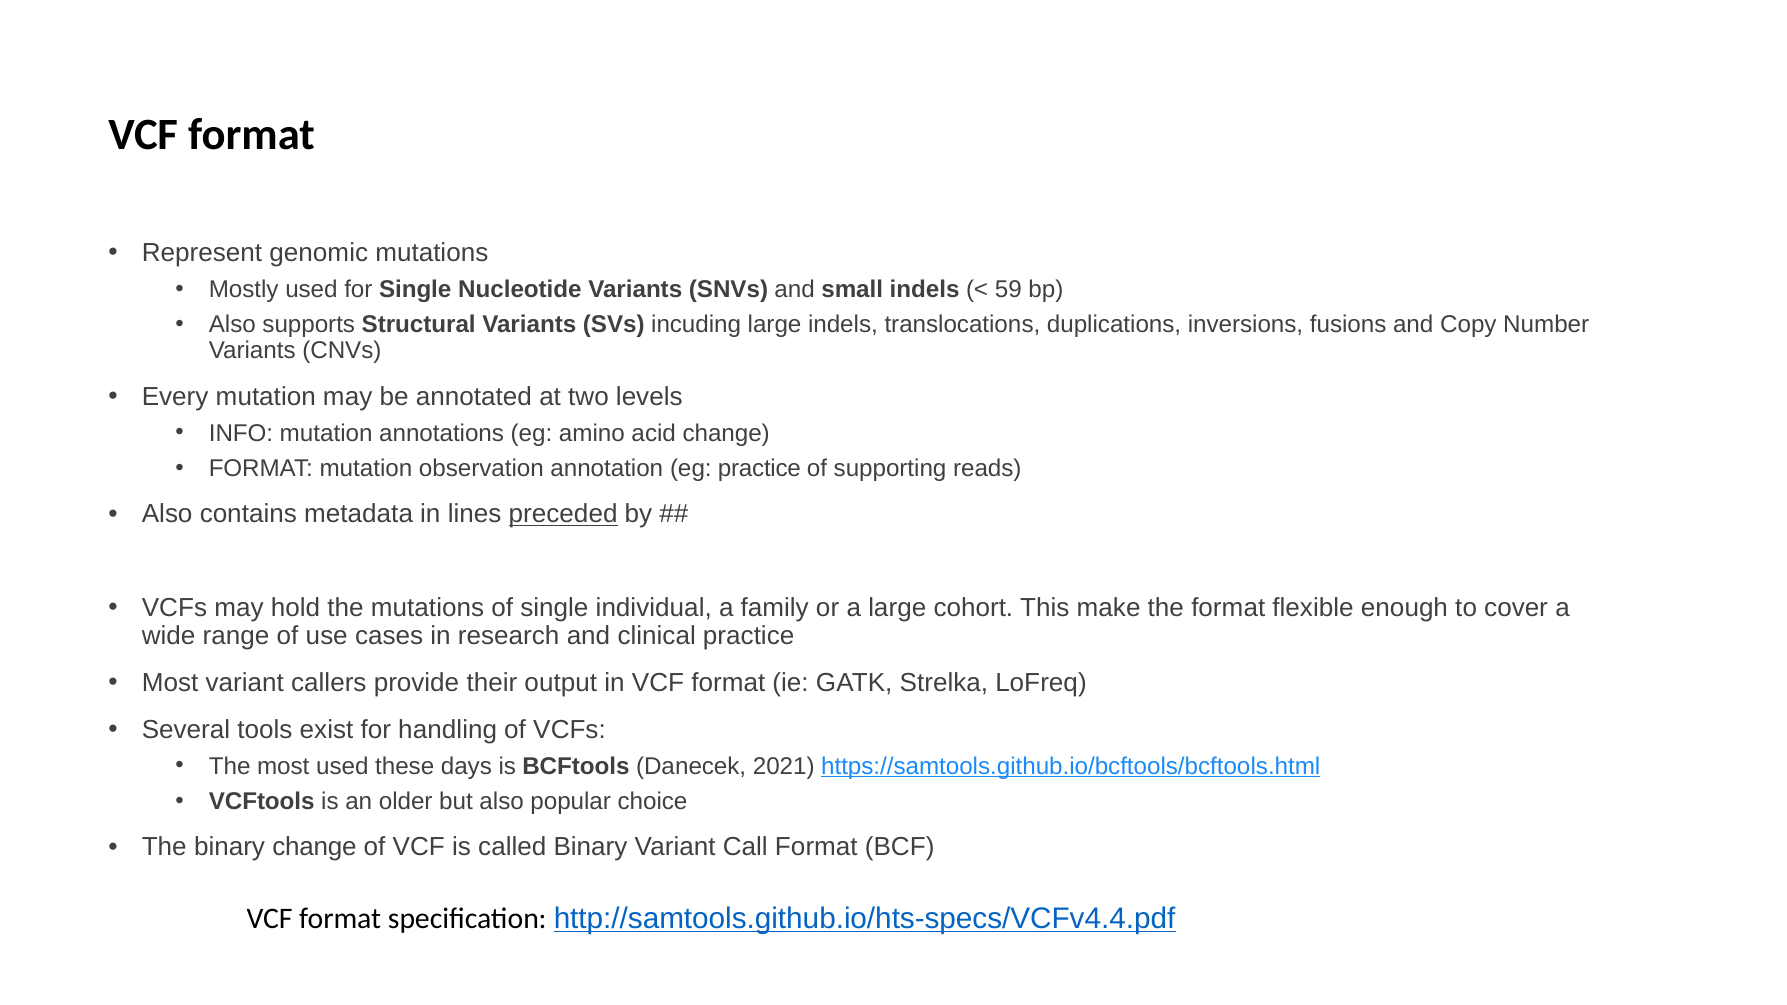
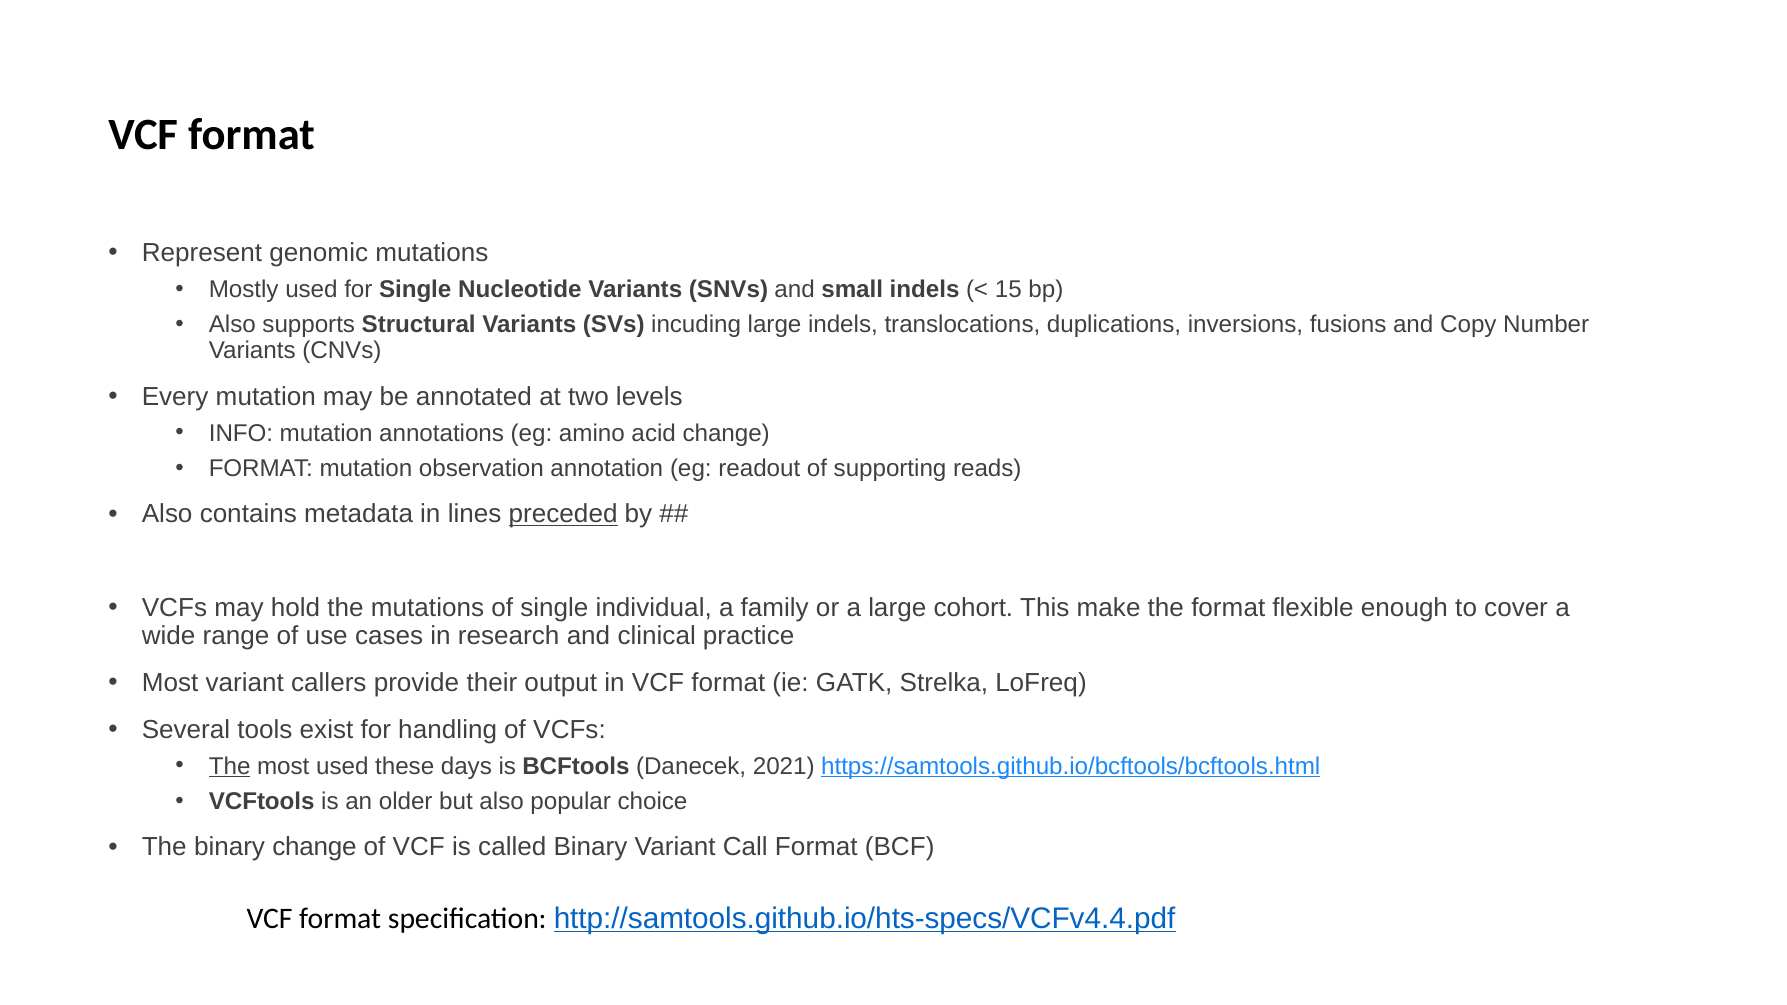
59: 59 -> 15 (1008, 289)
eg practice: practice -> readout (759, 469)
The underline: none -> present (230, 766)
